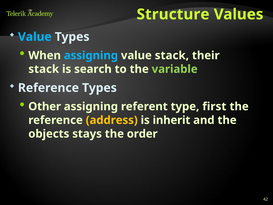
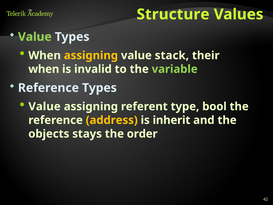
Value colour: light blue -> light green (35, 37)
assigning colour: light blue -> yellow (91, 55)
stack: stack -> when (44, 69)
search: search -> invalid (93, 69)
Other: Other -> Value (45, 106)
first: first -> bool (214, 106)
